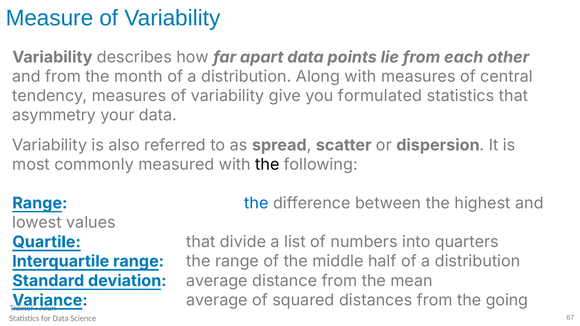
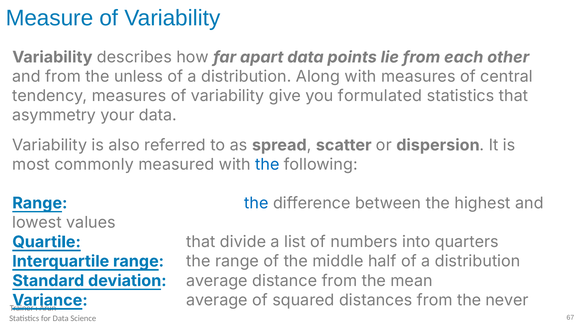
month: month -> unless (139, 77)
the colour: black -> blue (267, 165)
going: going -> never (507, 301)
